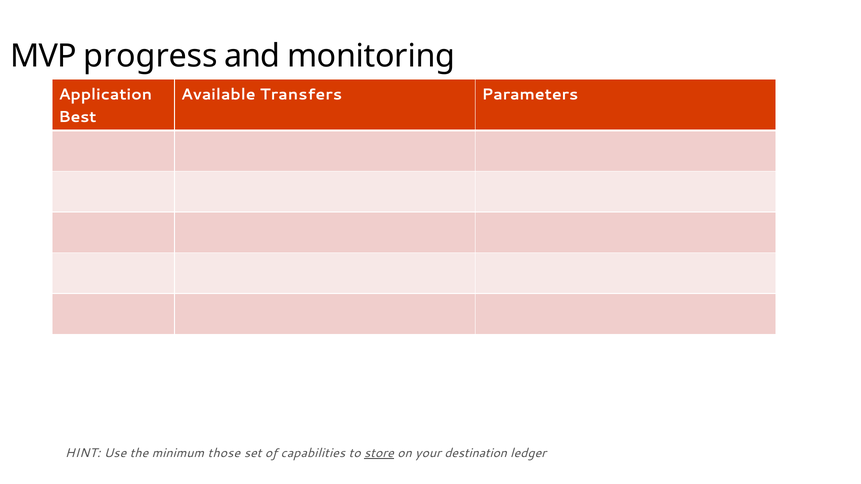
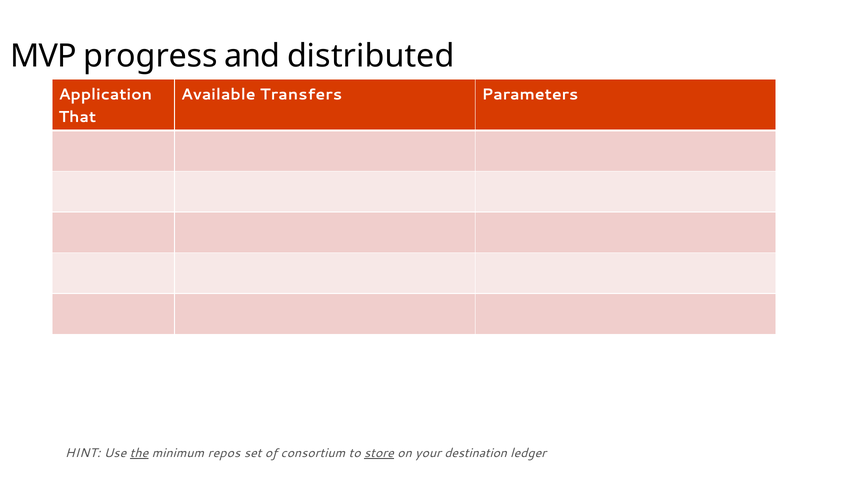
monitoring: monitoring -> distributed (371, 56)
Best: Best -> That (77, 117)
the underline: none -> present (139, 453)
those: those -> repos (224, 453)
capabilities: capabilities -> consortium (313, 453)
